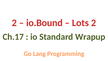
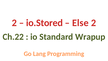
io.Bound: io.Bound -> io.Stored (44, 23)
Lots: Lots -> Else (80, 23)
Ch.17: Ch.17 -> Ch.22 (13, 37)
